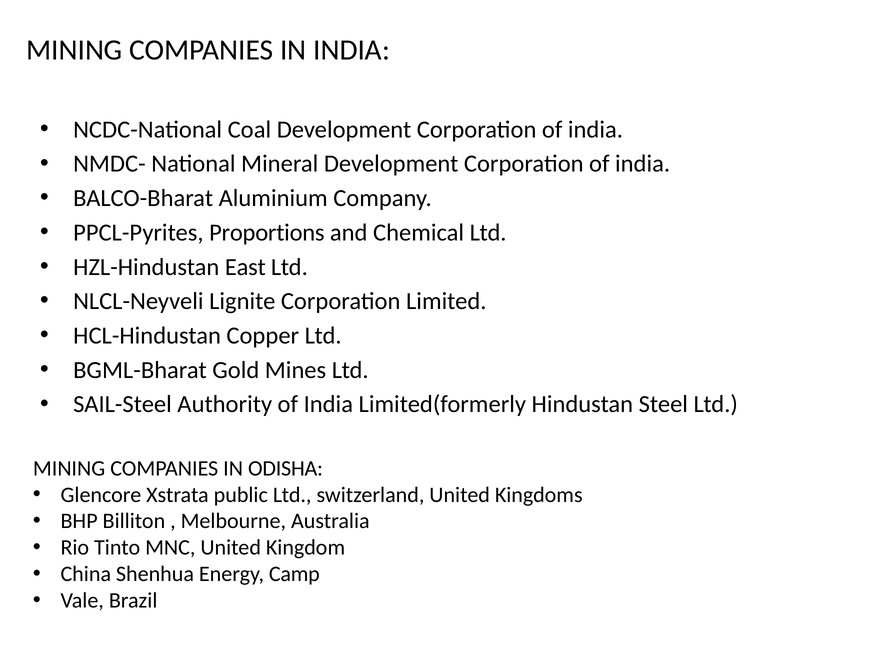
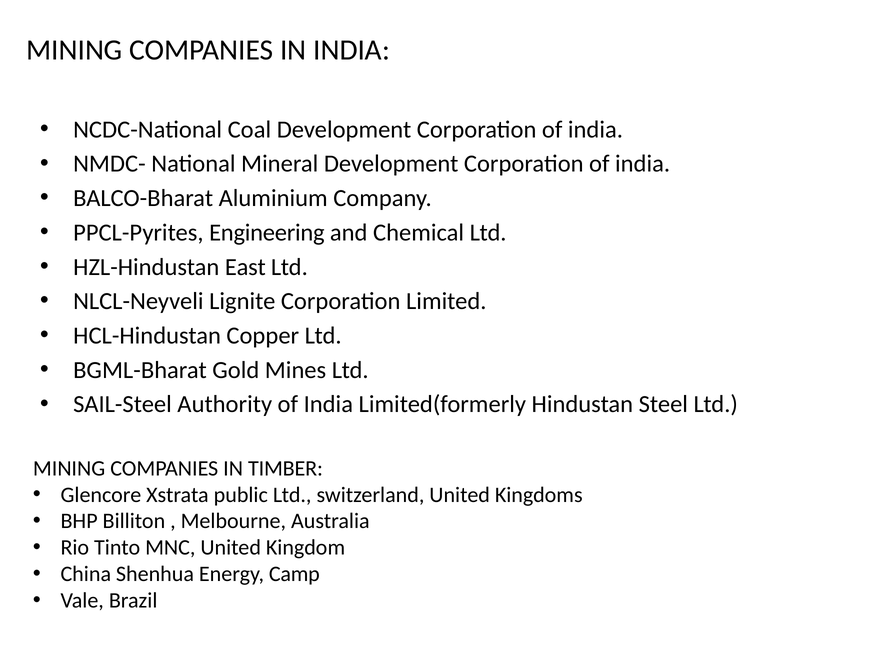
Proportions: Proportions -> Engineering (267, 233)
ODISHA: ODISHA -> TIMBER (285, 468)
